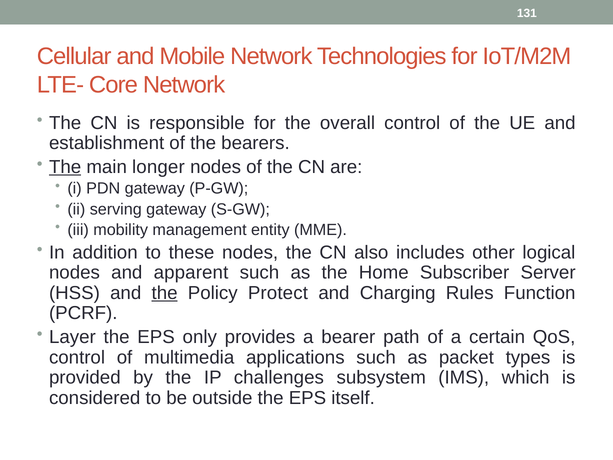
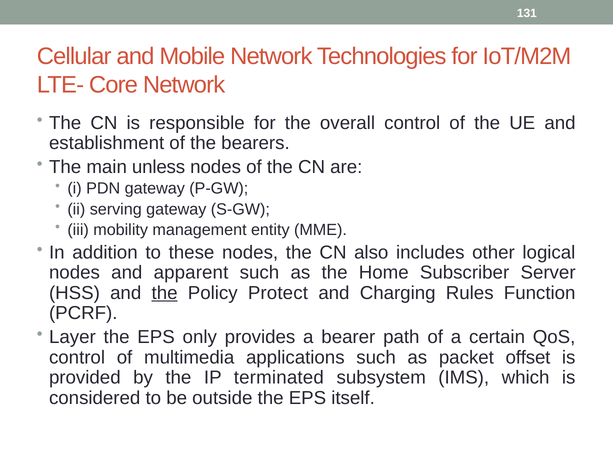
The underline: present -> none (65, 167)
longer: longer -> unless (159, 167)
types: types -> offset (528, 357)
challenges: challenges -> terminated (279, 377)
